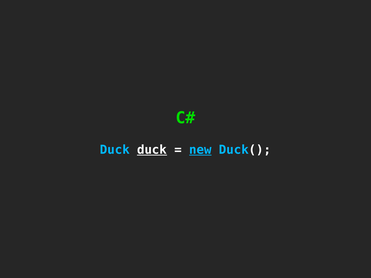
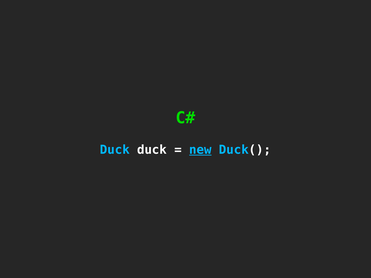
duck underline: present -> none (152, 150)
